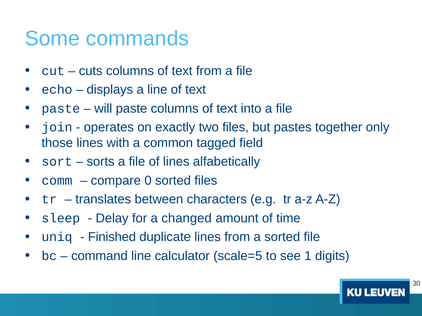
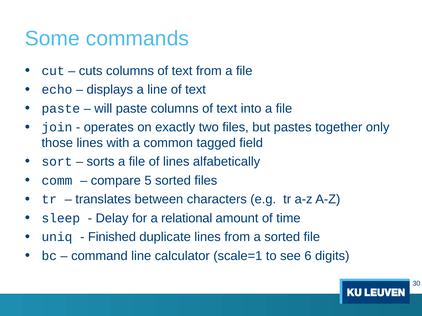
0: 0 -> 5 (148, 181)
changed: changed -> relational (187, 219)
scale=5: scale=5 -> scale=1 (238, 256)
1: 1 -> 6 (308, 256)
